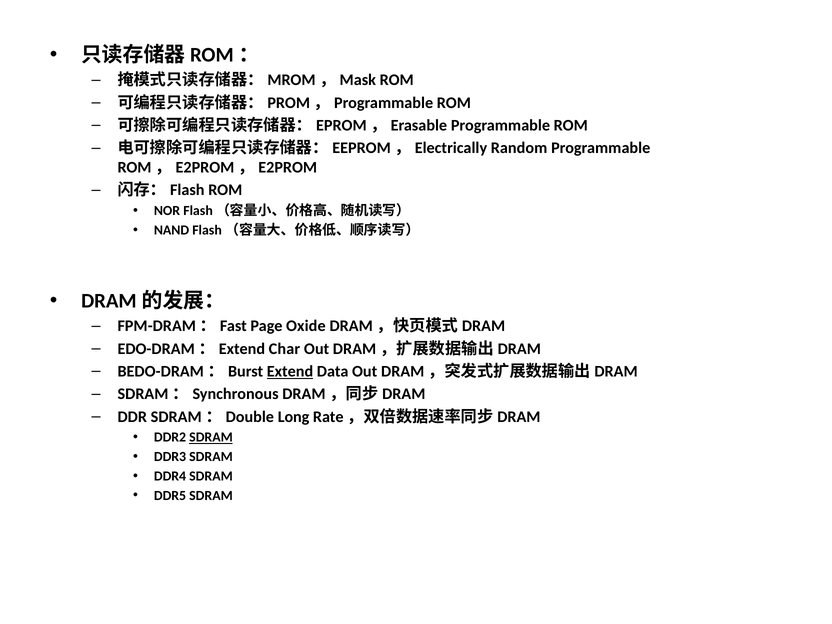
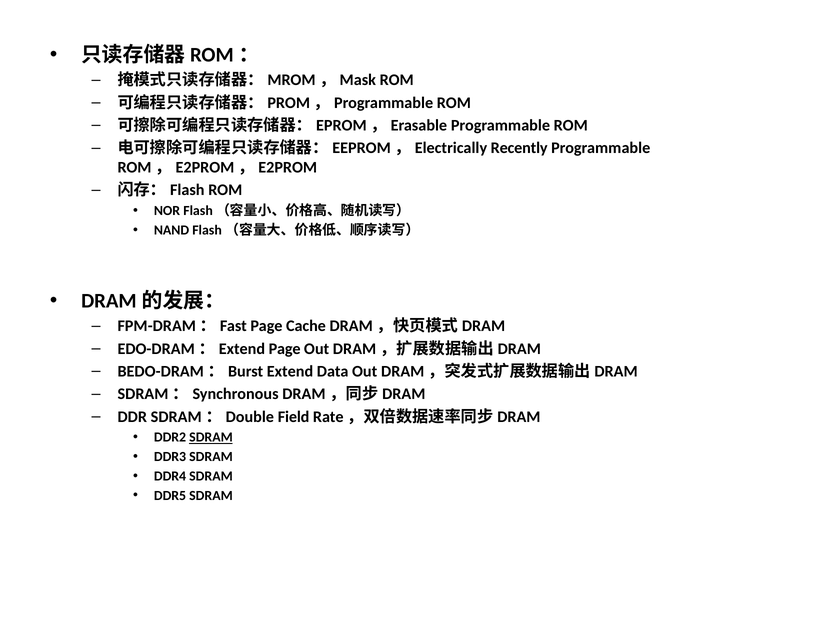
Random: Random -> Recently (519, 148)
Oxide: Oxide -> Cache (306, 326)
EDO-DRAM：Extend Char: Char -> Page (285, 349)
Extend underline: present -> none (290, 371)
Long: Long -> Field (294, 417)
